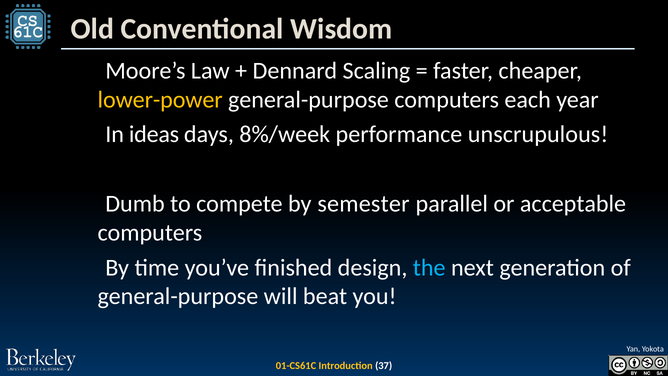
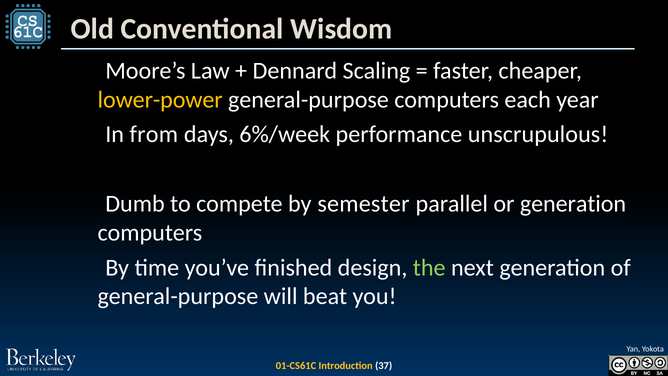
ideas: ideas -> from (154, 134)
8%/week: 8%/week -> 6%/week (285, 134)
or acceptable: acceptable -> generation (573, 204)
the colour: light blue -> light green (429, 267)
